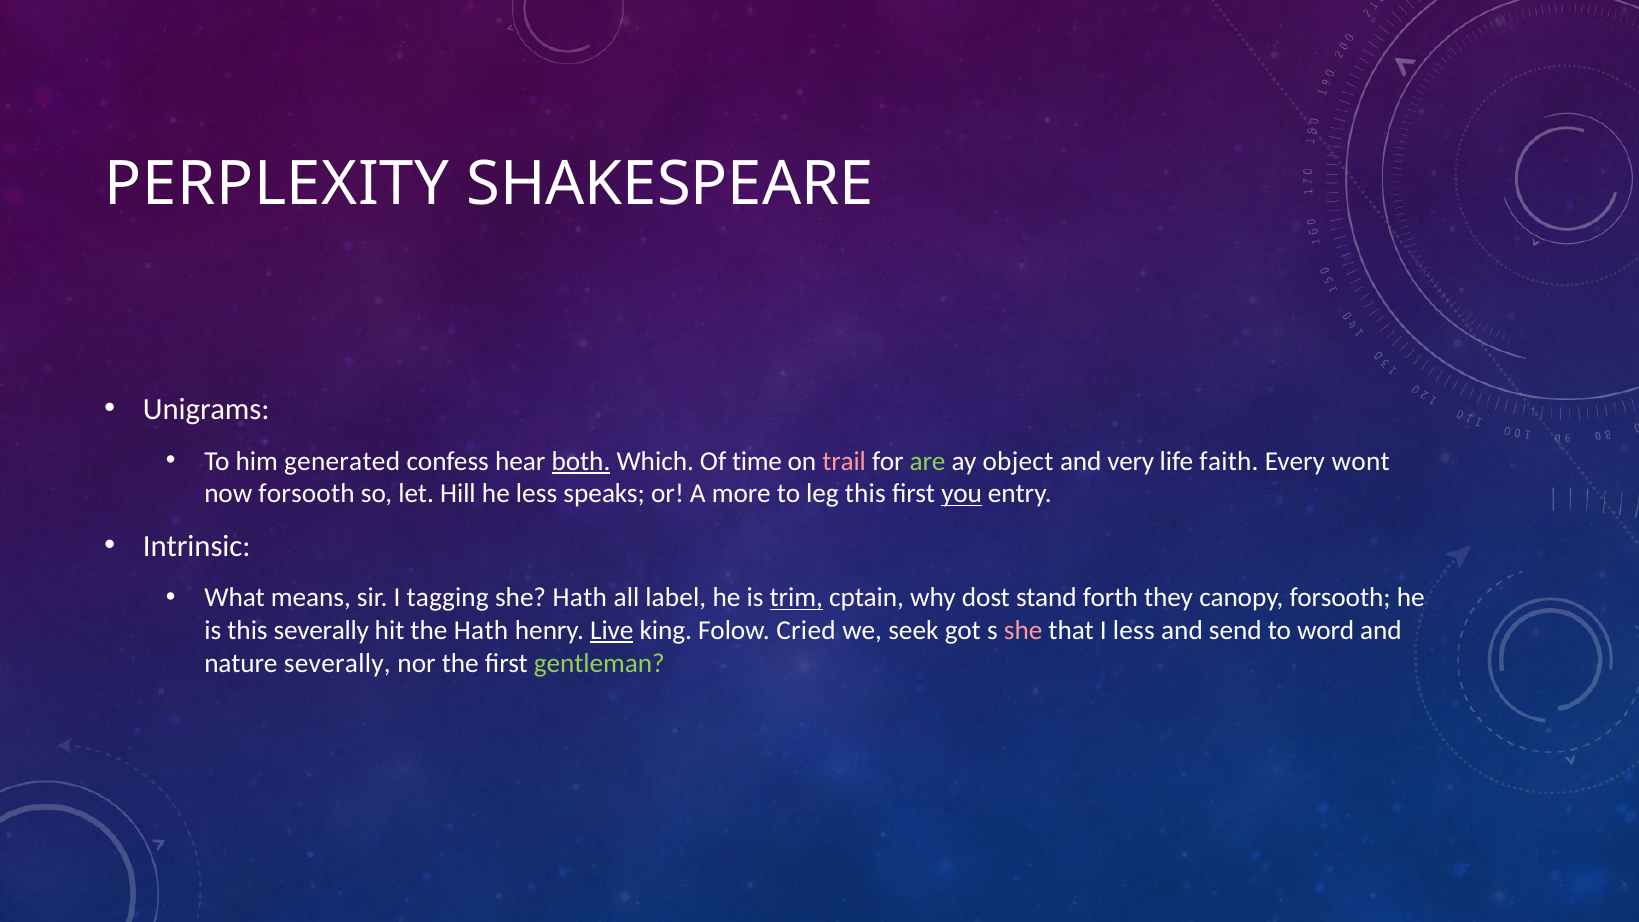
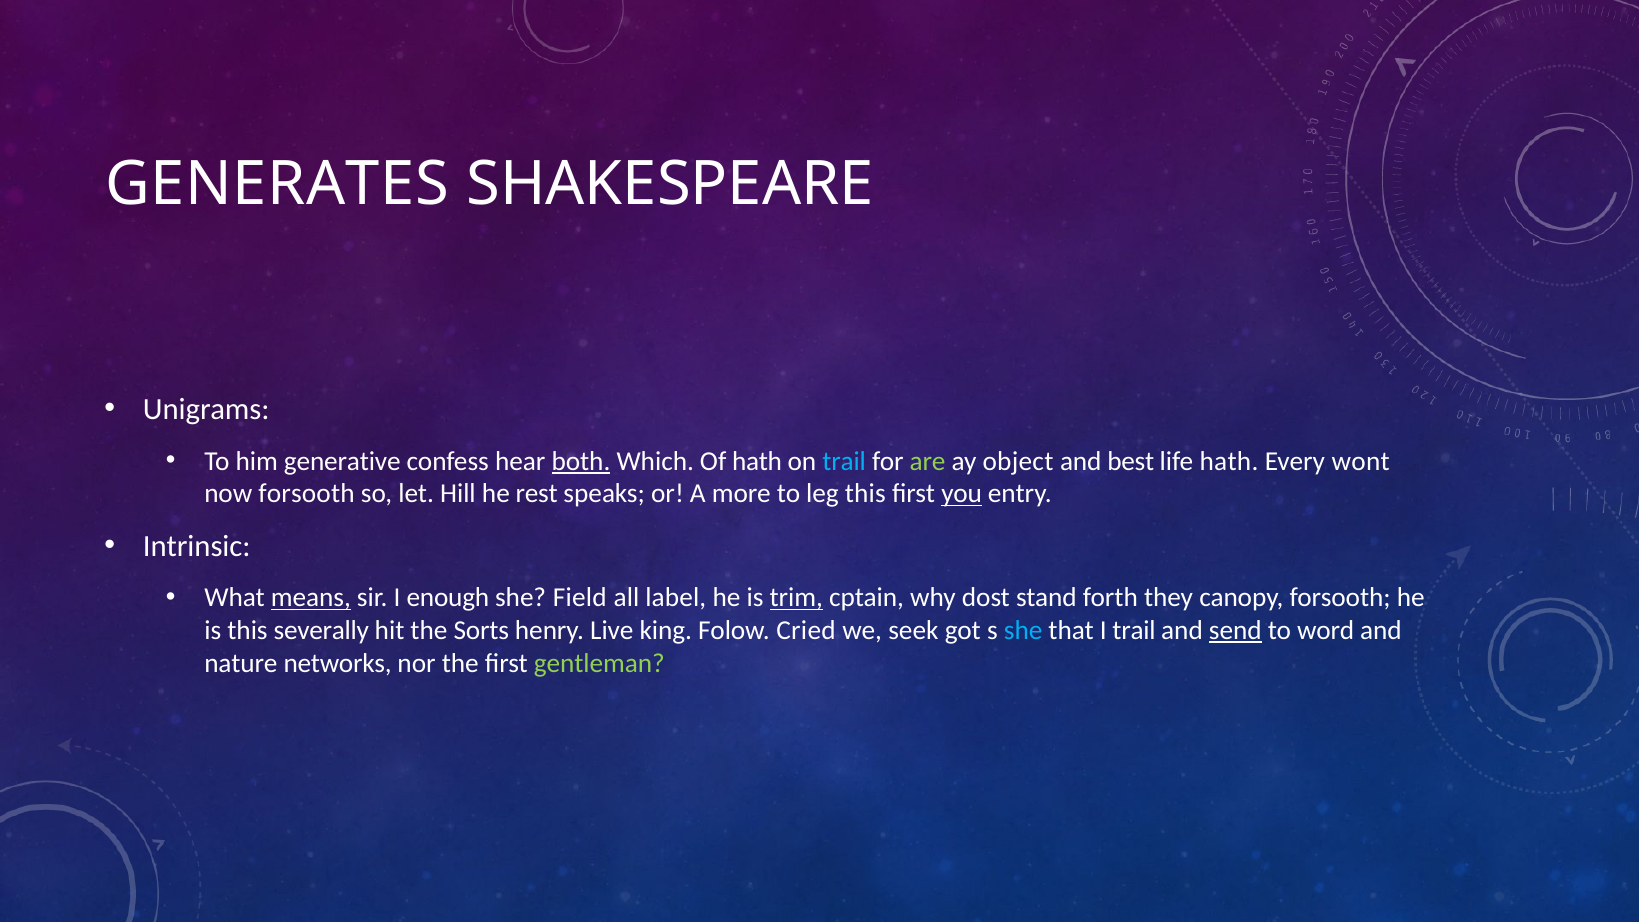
PERPLEXITY: PERPLEXITY -> GENERATES (277, 184)
generated: generated -> generative (342, 461)
Of time: time -> hath (757, 461)
trail colour: pink -> light blue (844, 461)
very: very -> best (1131, 461)
life faith: faith -> hath (1229, 461)
he less: less -> rest (537, 494)
means underline: none -> present (311, 598)
tagging: tagging -> enough (448, 598)
she Hath: Hath -> Field (580, 598)
the Hath: Hath -> Sorts (481, 630)
Live underline: present -> none (612, 630)
she colour: pink -> light blue (1023, 630)
I less: less -> trail (1134, 630)
send underline: none -> present (1235, 630)
nature severally: severally -> networks (338, 663)
